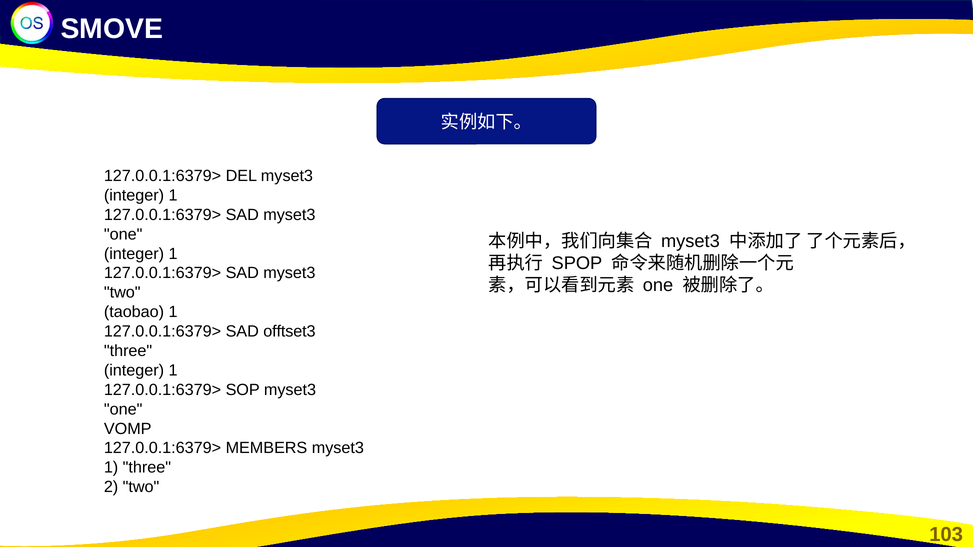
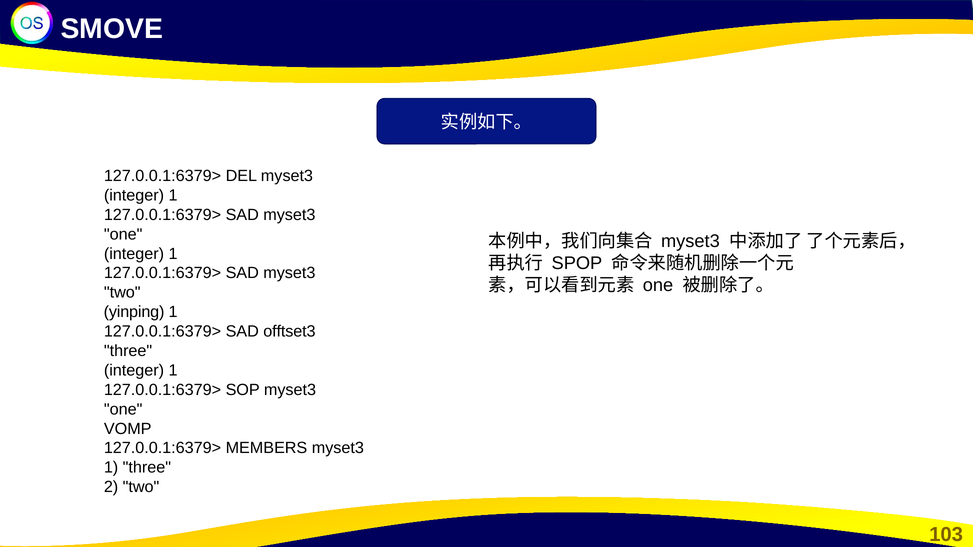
taobao: taobao -> yinping (134, 312)
